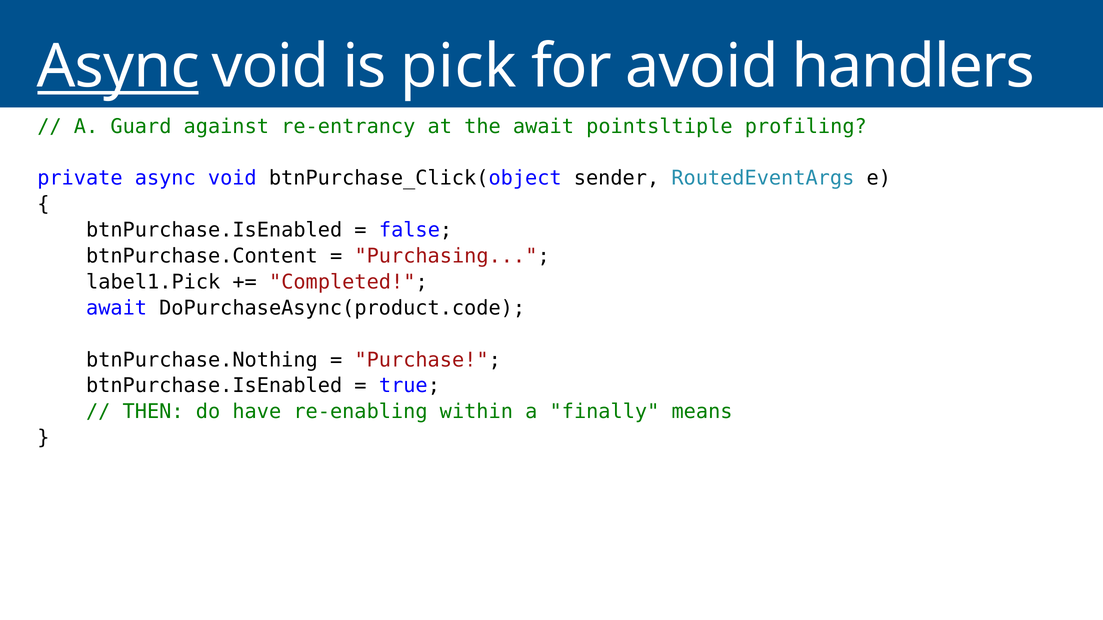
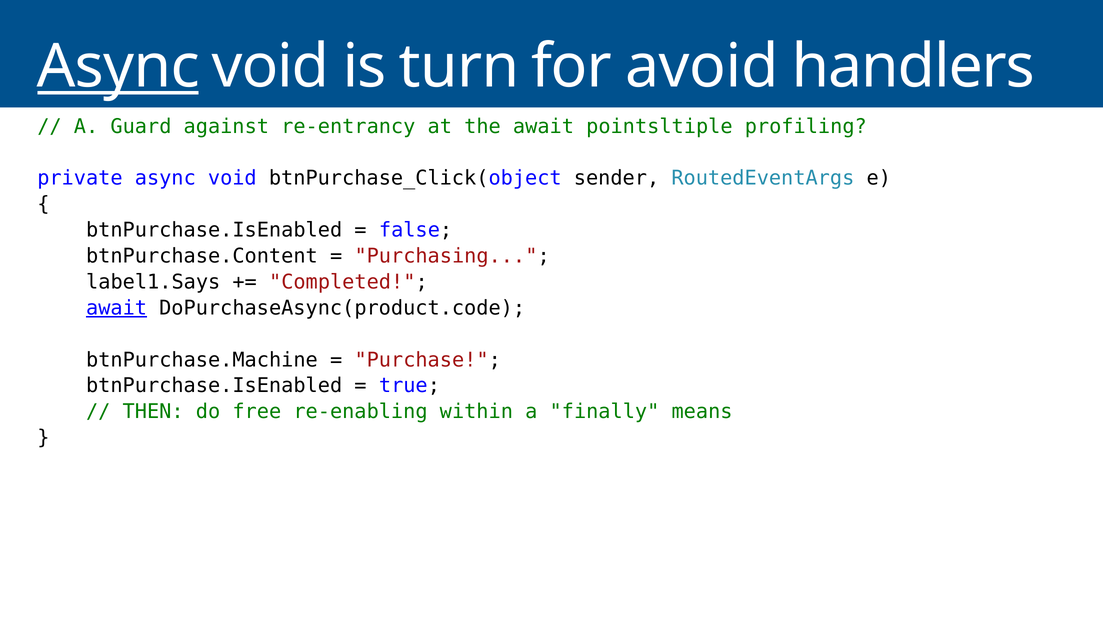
pick: pick -> turn (459, 67)
label1.Pick: label1.Pick -> label1.Says (153, 282)
await underline: none -> present (117, 308)
btnPurchase.Nothing: btnPurchase.Nothing -> btnPurchase.Machine (202, 360)
have: have -> free (257, 412)
